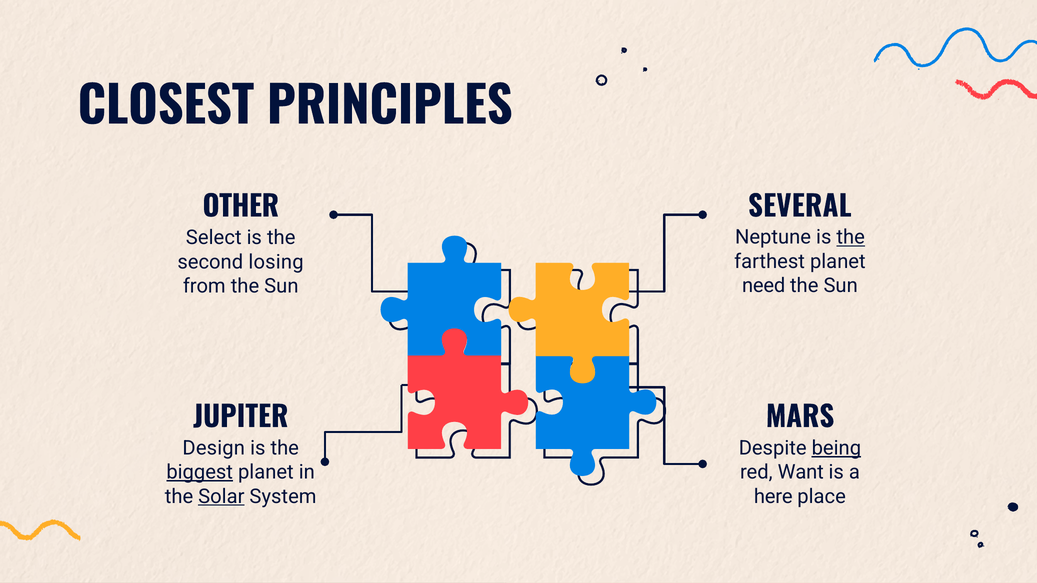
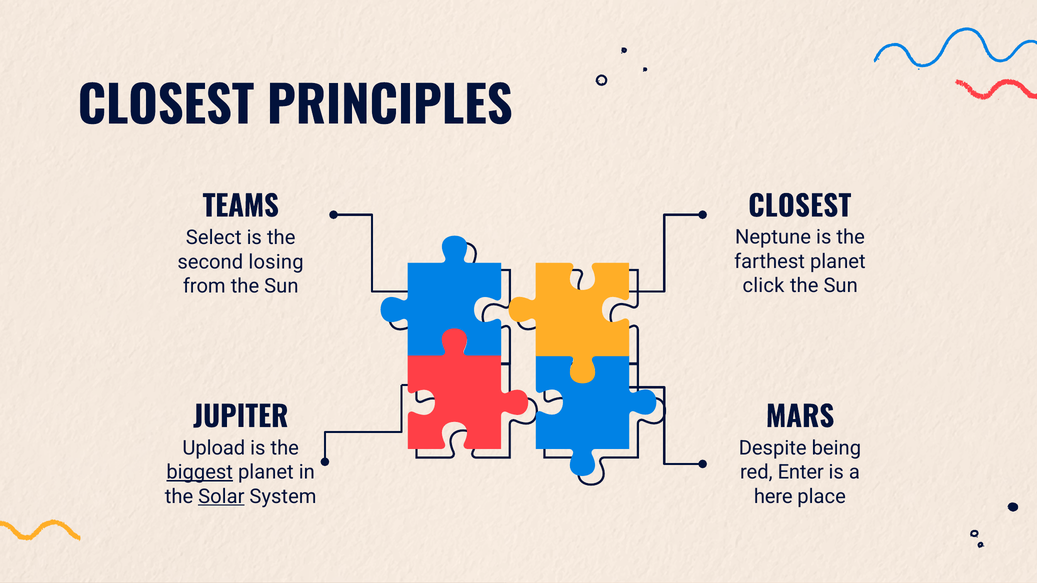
OTHER: OTHER -> TEAMS (241, 207)
SEVERAL: SEVERAL -> CLOSEST (800, 207)
the underline: present -> none (851, 237)
need: need -> click (763, 286)
Design: Design -> Upload (214, 448)
being underline: present -> none (836, 448)
Want: Want -> Enter (801, 472)
